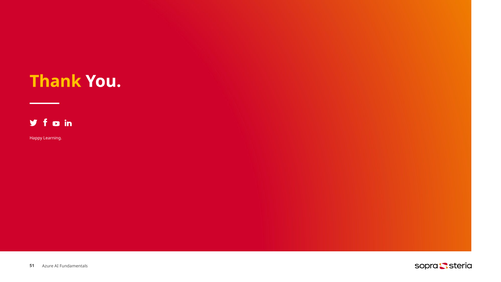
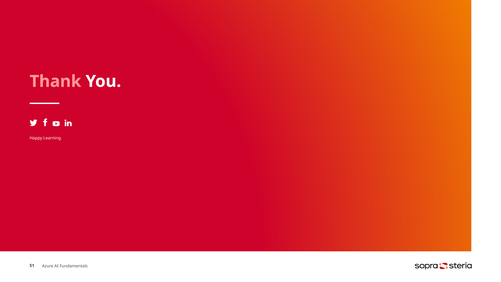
Thank colour: yellow -> pink (55, 81)
